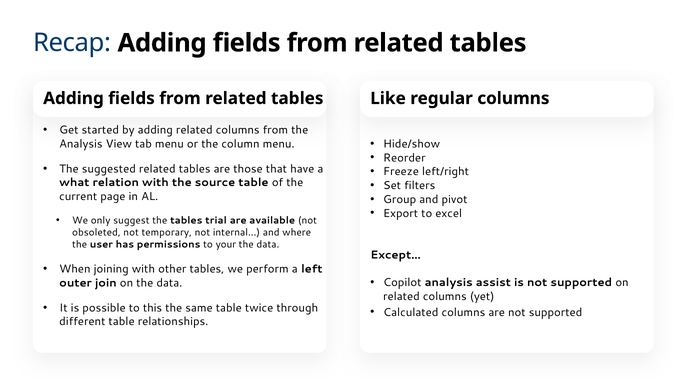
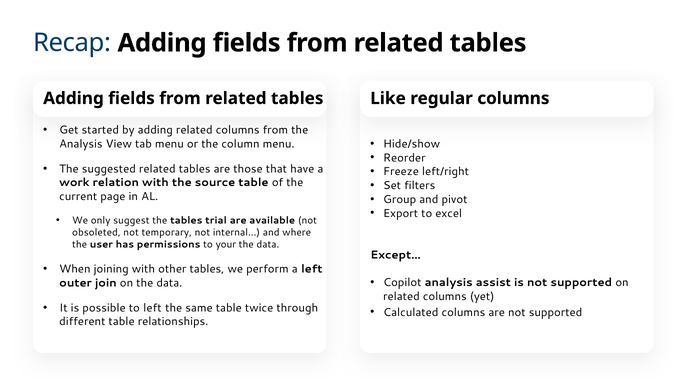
what: what -> work (74, 183)
to this: this -> left (152, 308)
